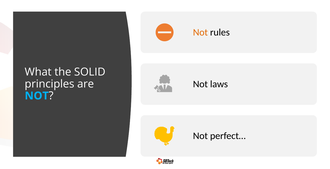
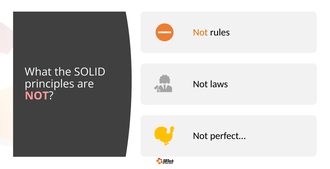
NOT colour: light blue -> pink (37, 96)
